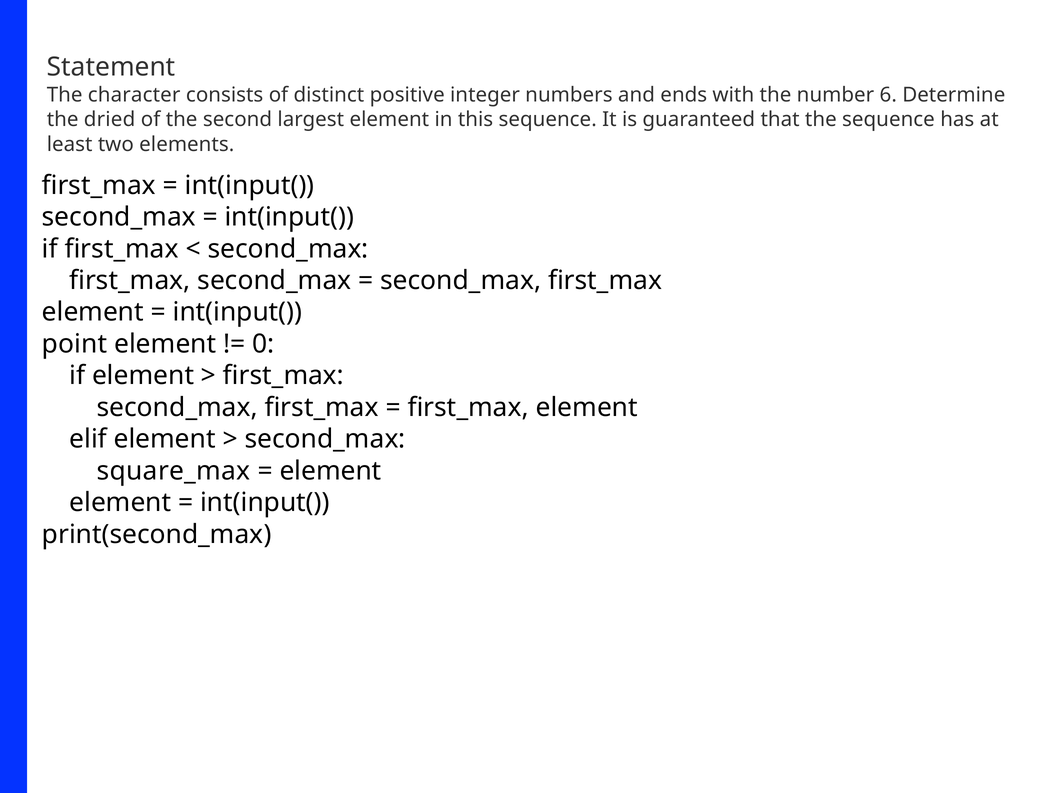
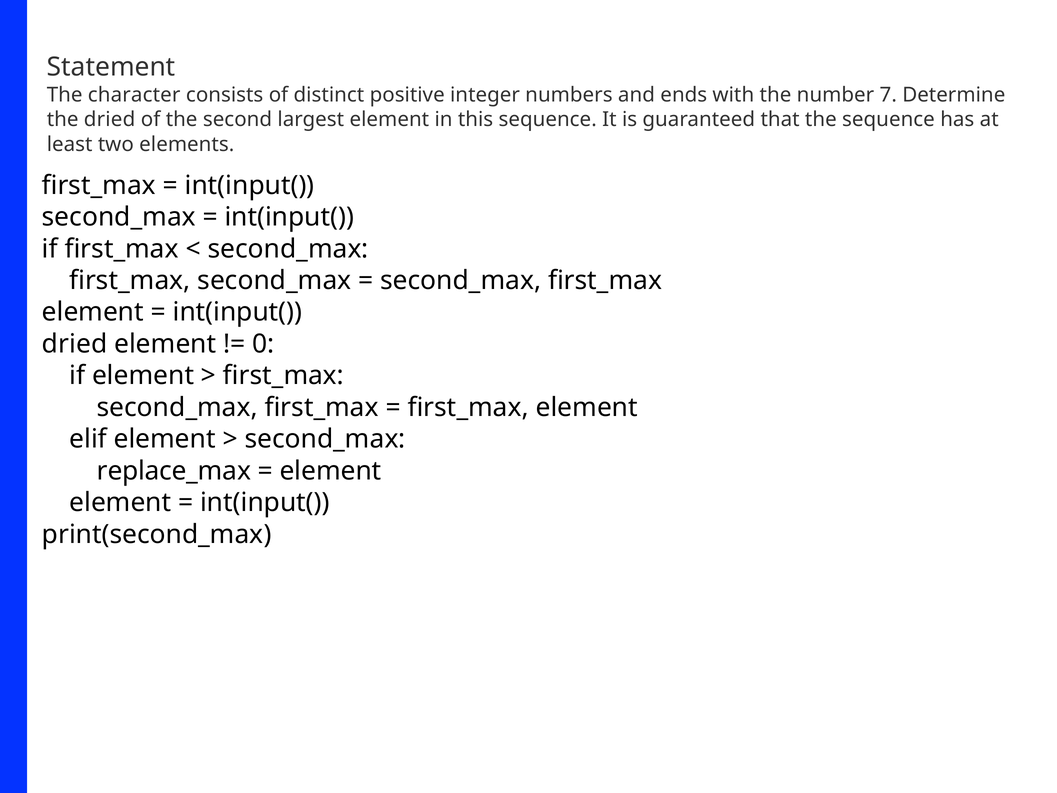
6: 6 -> 7 (888, 95)
point: point -> dried (75, 344)
square_max: square_max -> replace_max (174, 471)
